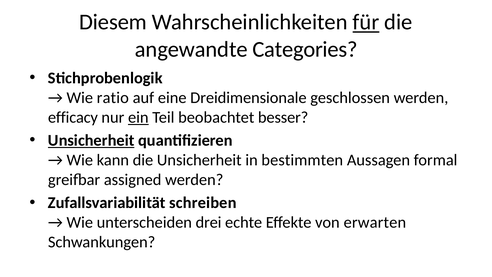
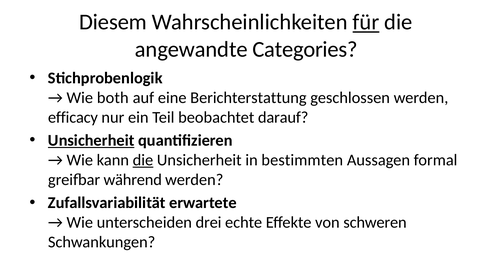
ratio: ratio -> both (113, 98)
Dreidimensionale: Dreidimensionale -> Berichterstattung (248, 98)
ein underline: present -> none (138, 117)
besser: besser -> darauf (283, 117)
die underline: none -> present (143, 160)
assigned: assigned -> während (133, 180)
schreiben: schreiben -> erwartete (203, 203)
erwarten: erwarten -> schweren (375, 222)
